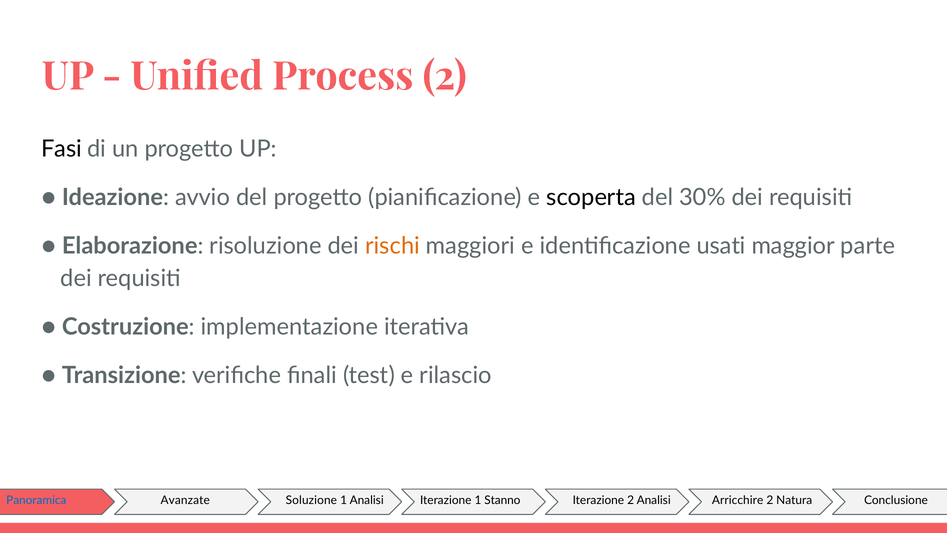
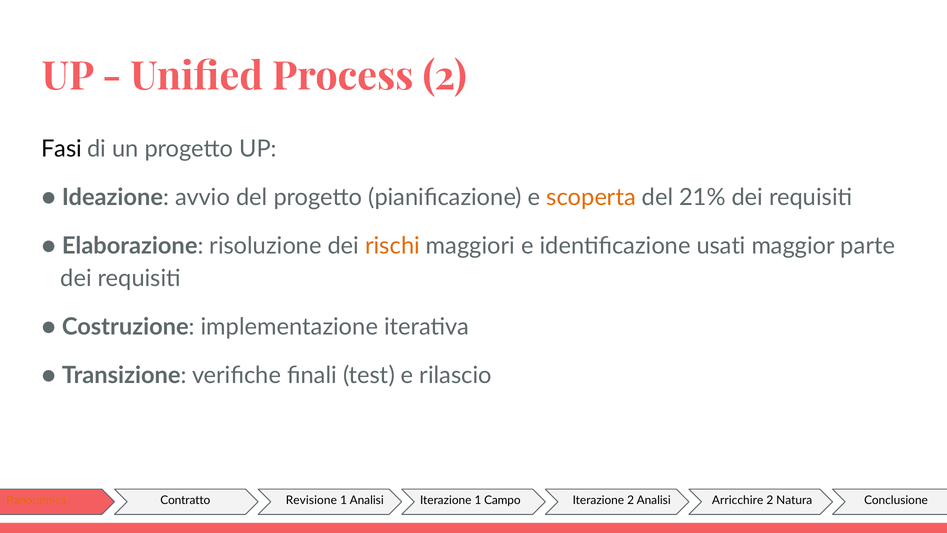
scoperta colour: black -> orange (591, 197)
30%: 30% -> 21% (702, 197)
Panoramica colour: blue -> orange (36, 500)
Avanzate: Avanzate -> Contratto (185, 500)
Soluzione: Soluzione -> Revisione (311, 500)
Stanno: Stanno -> Campo (502, 500)
